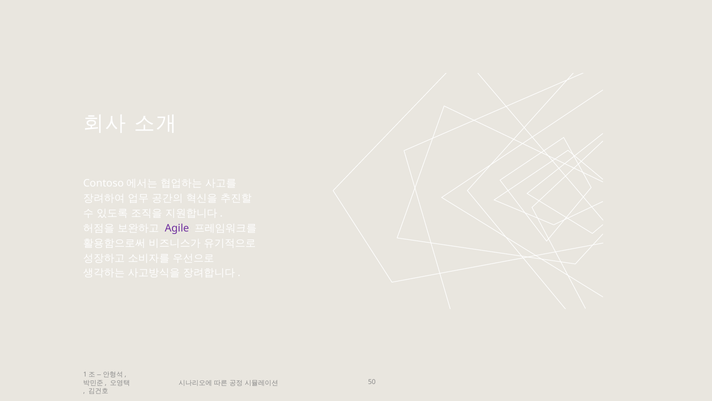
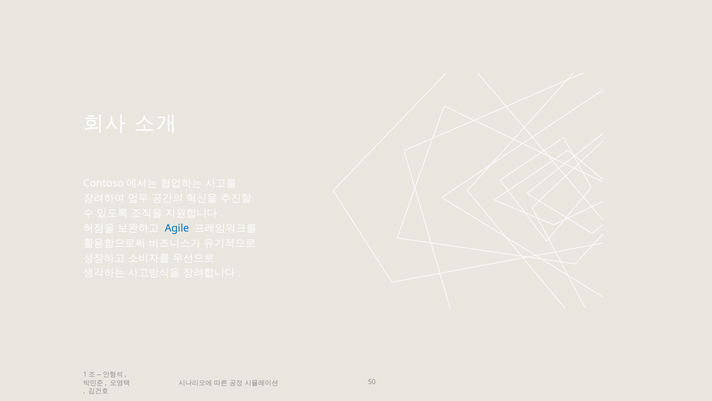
Agile colour: purple -> blue (177, 228)
